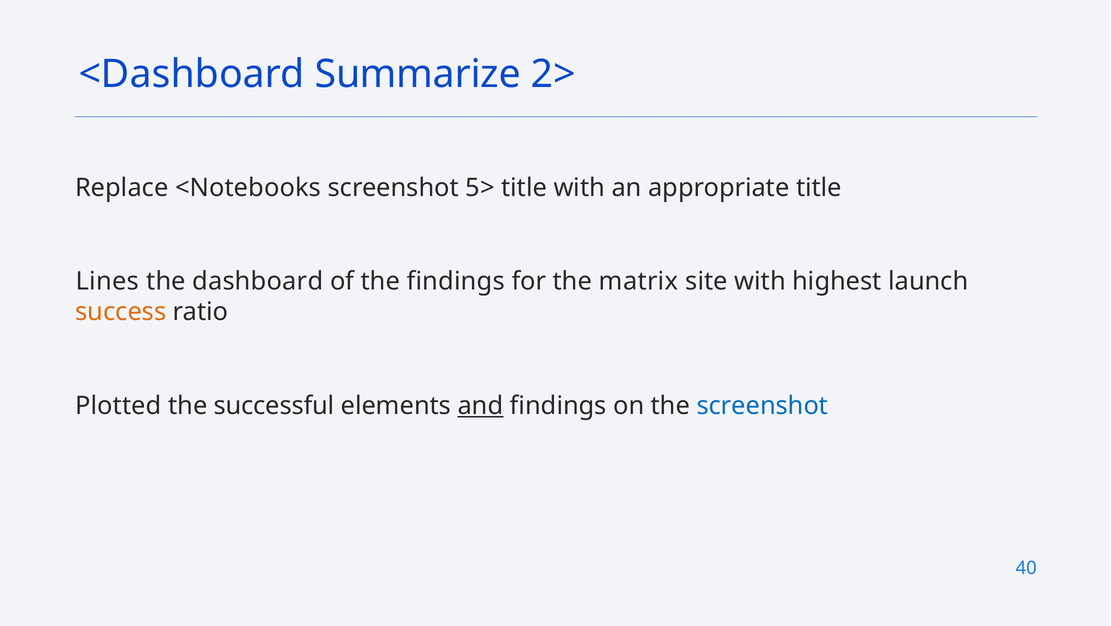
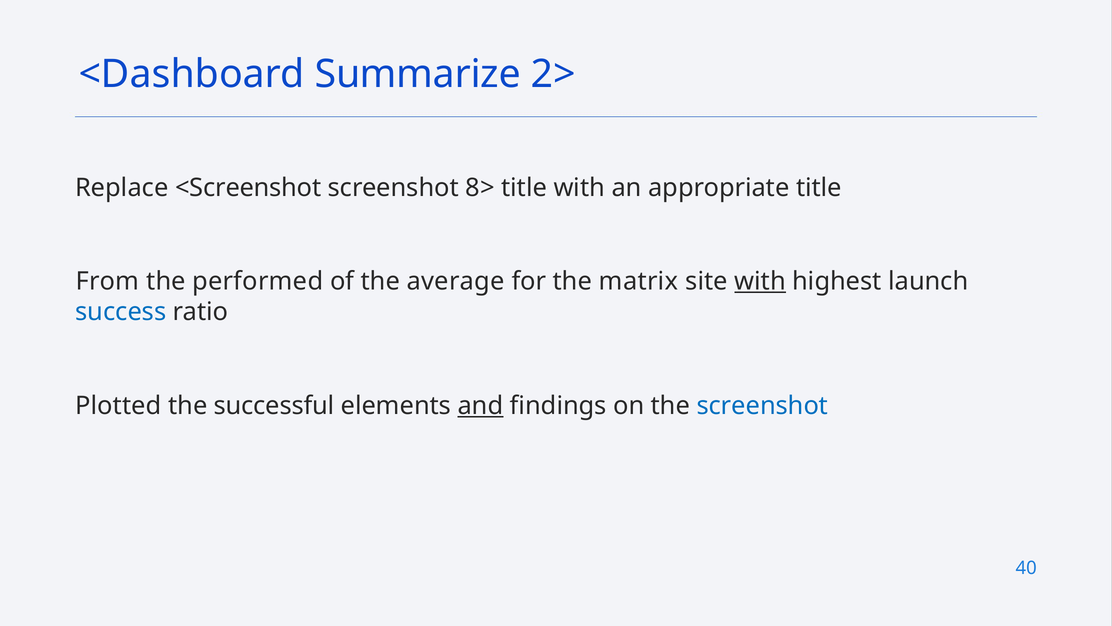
<Notebooks: <Notebooks -> <Screenshot (248, 188)
5>: 5> -> 8> (480, 188)
Lines: Lines -> From (107, 281)
dashboard: dashboard -> performed (258, 281)
the findings: findings -> average (456, 281)
with underline: none -> present (760, 281)
success colour: orange -> blue (121, 312)
